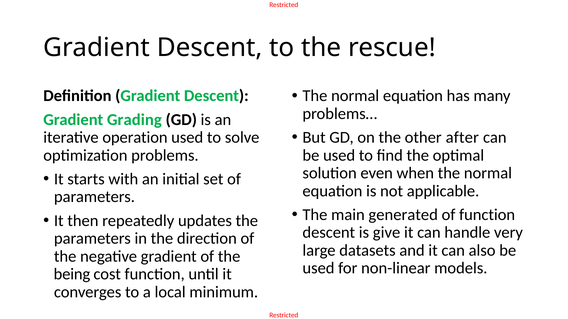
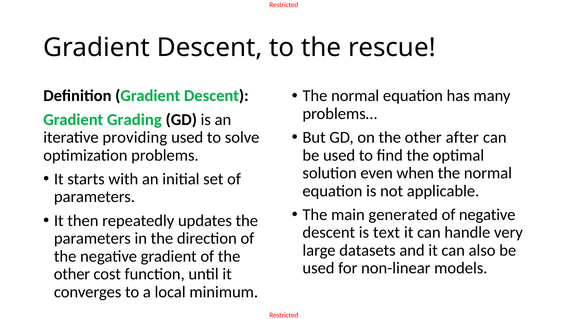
operation: operation -> providing (135, 138)
of function: function -> negative (487, 215)
give: give -> text (387, 233)
being: being -> other (72, 275)
